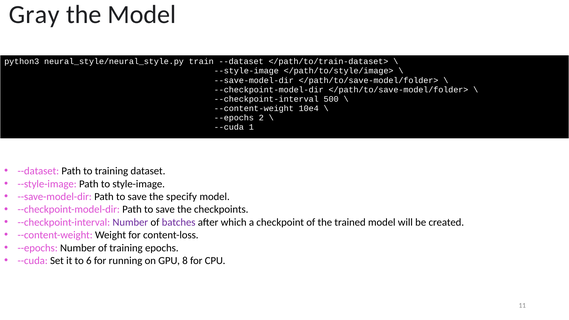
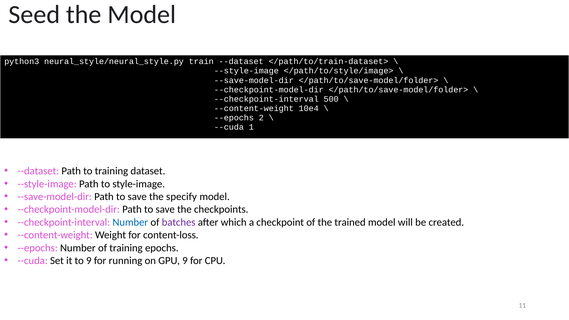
Gray: Gray -> Seed (34, 15)
Number colour: purple -> blue (130, 222)
to 6: 6 -> 9 (89, 261)
GPU 8: 8 -> 9 (185, 261)
